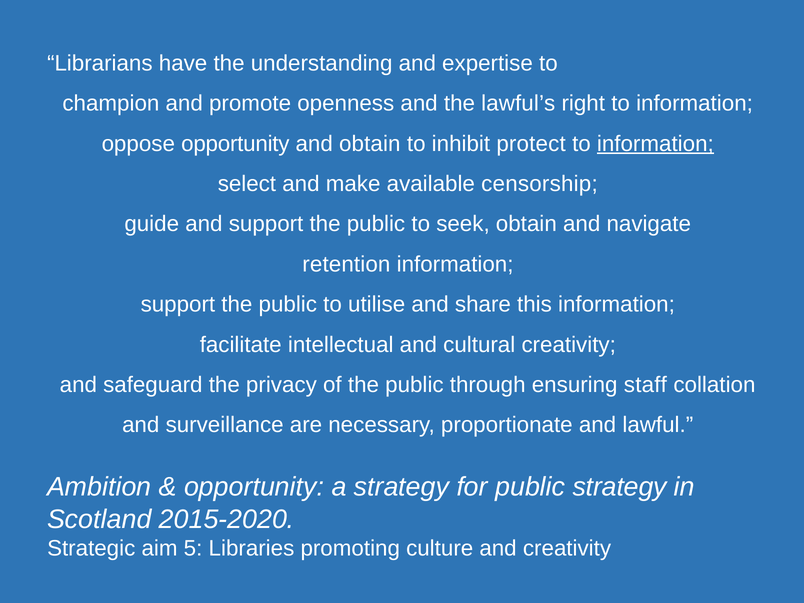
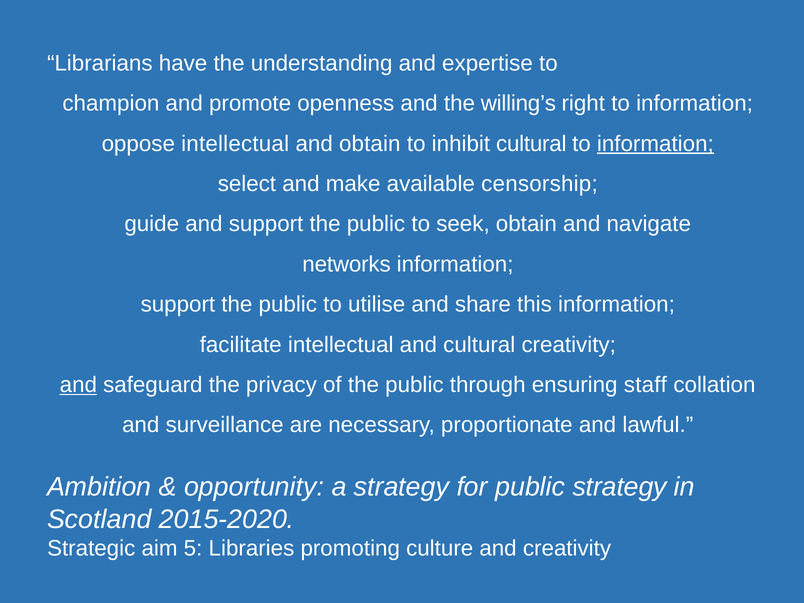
lawful’s: lawful’s -> willing’s (518, 103)
oppose opportunity: opportunity -> intellectual (235, 144)
inhibit protect: protect -> cultural (531, 144)
retention: retention -> networks (347, 264)
and underline: none -> present (78, 385)
